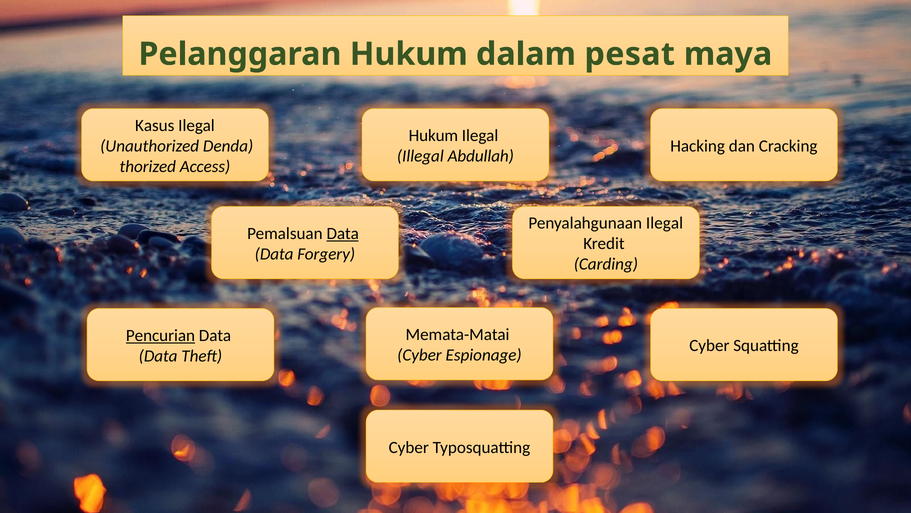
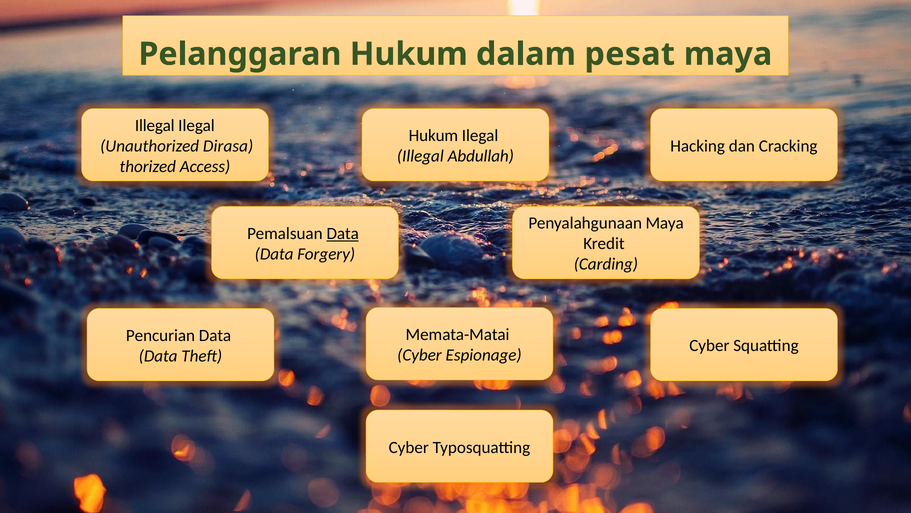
Kasus: Kasus -> Illegal (155, 125)
Denda: Denda -> Dirasa (228, 146)
Penyalahgunaan Ilegal: Ilegal -> Maya (665, 223)
Pencurian underline: present -> none (160, 335)
